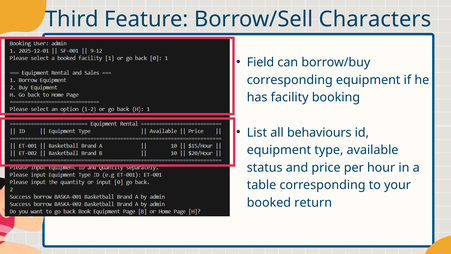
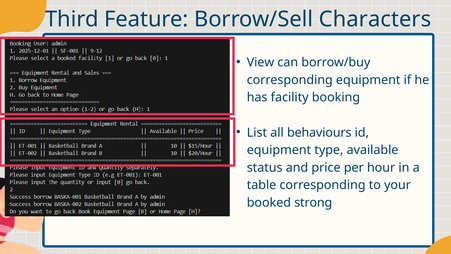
Field: Field -> View (260, 62)
return: return -> strong (313, 202)
